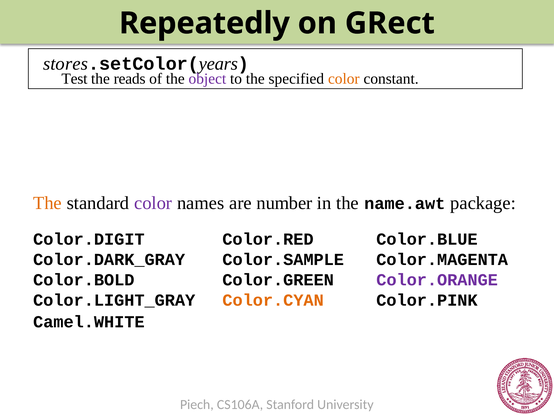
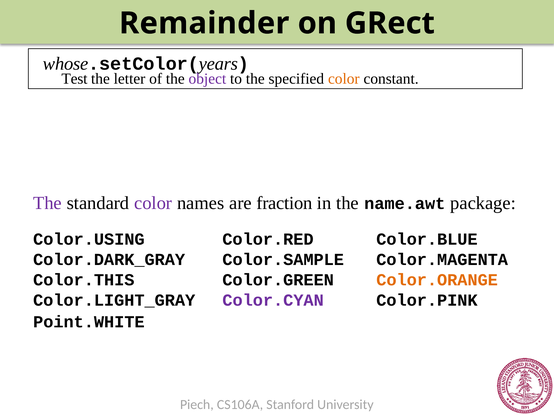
Repeatedly: Repeatedly -> Remainder (204, 23)
stores: stores -> whose (66, 64)
reads: reads -> letter (130, 79)
The colour: orange -> purple (47, 203)
number: number -> fraction (284, 203)
Color.DIGIT: Color.DIGIT -> Color.USING (89, 240)
Color.BOLD: Color.BOLD -> Color.THIS (84, 280)
Color.ORANGE colour: purple -> orange (437, 280)
Color.CYAN colour: orange -> purple (273, 300)
Camel.WHITE: Camel.WHITE -> Point.WHITE (89, 322)
